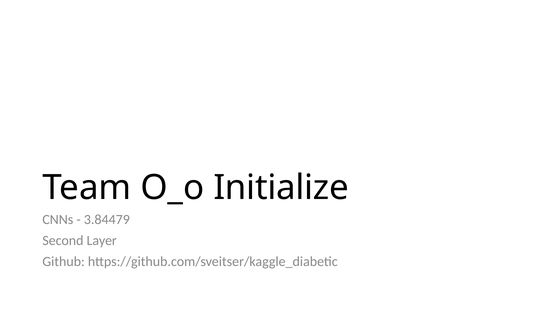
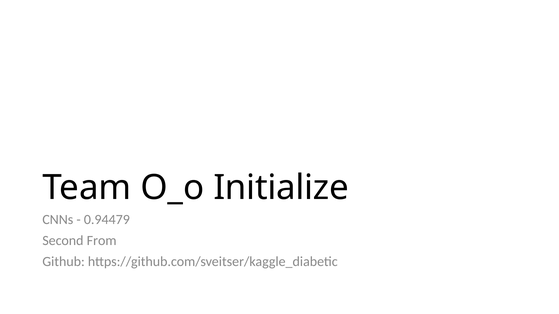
3.84479: 3.84479 -> 0.94479 (107, 220)
Layer: Layer -> From (102, 241)
